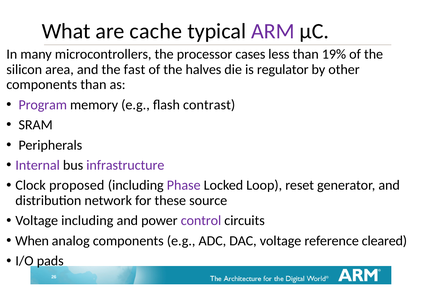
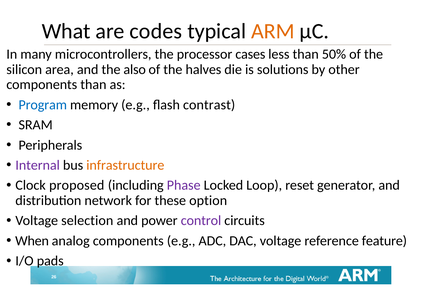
cache: cache -> codes (156, 31)
ARM colour: purple -> orange (273, 31)
19%: 19% -> 50% (334, 54)
fast: fast -> also (135, 69)
regulator: regulator -> solutions (283, 69)
Program colour: purple -> blue (43, 105)
infrastructure colour: purple -> orange (125, 165)
source: source -> option (208, 201)
Voltage including: including -> selection (87, 221)
cleared: cleared -> feature (384, 241)
